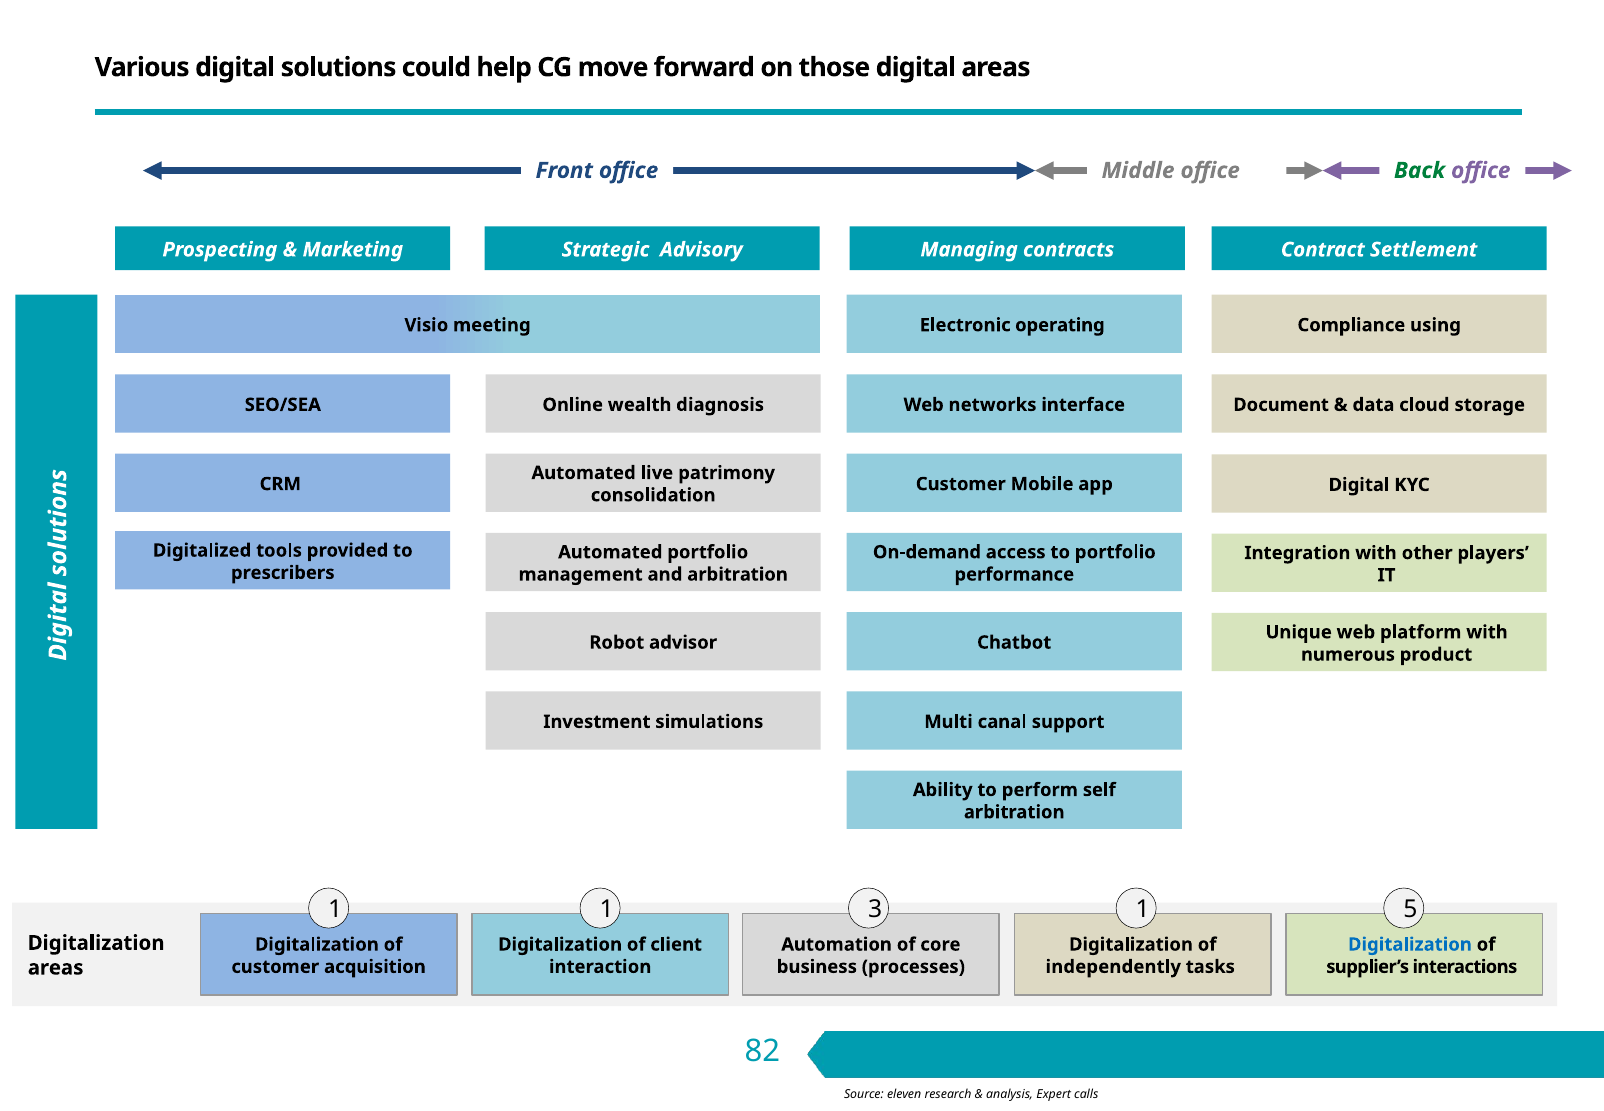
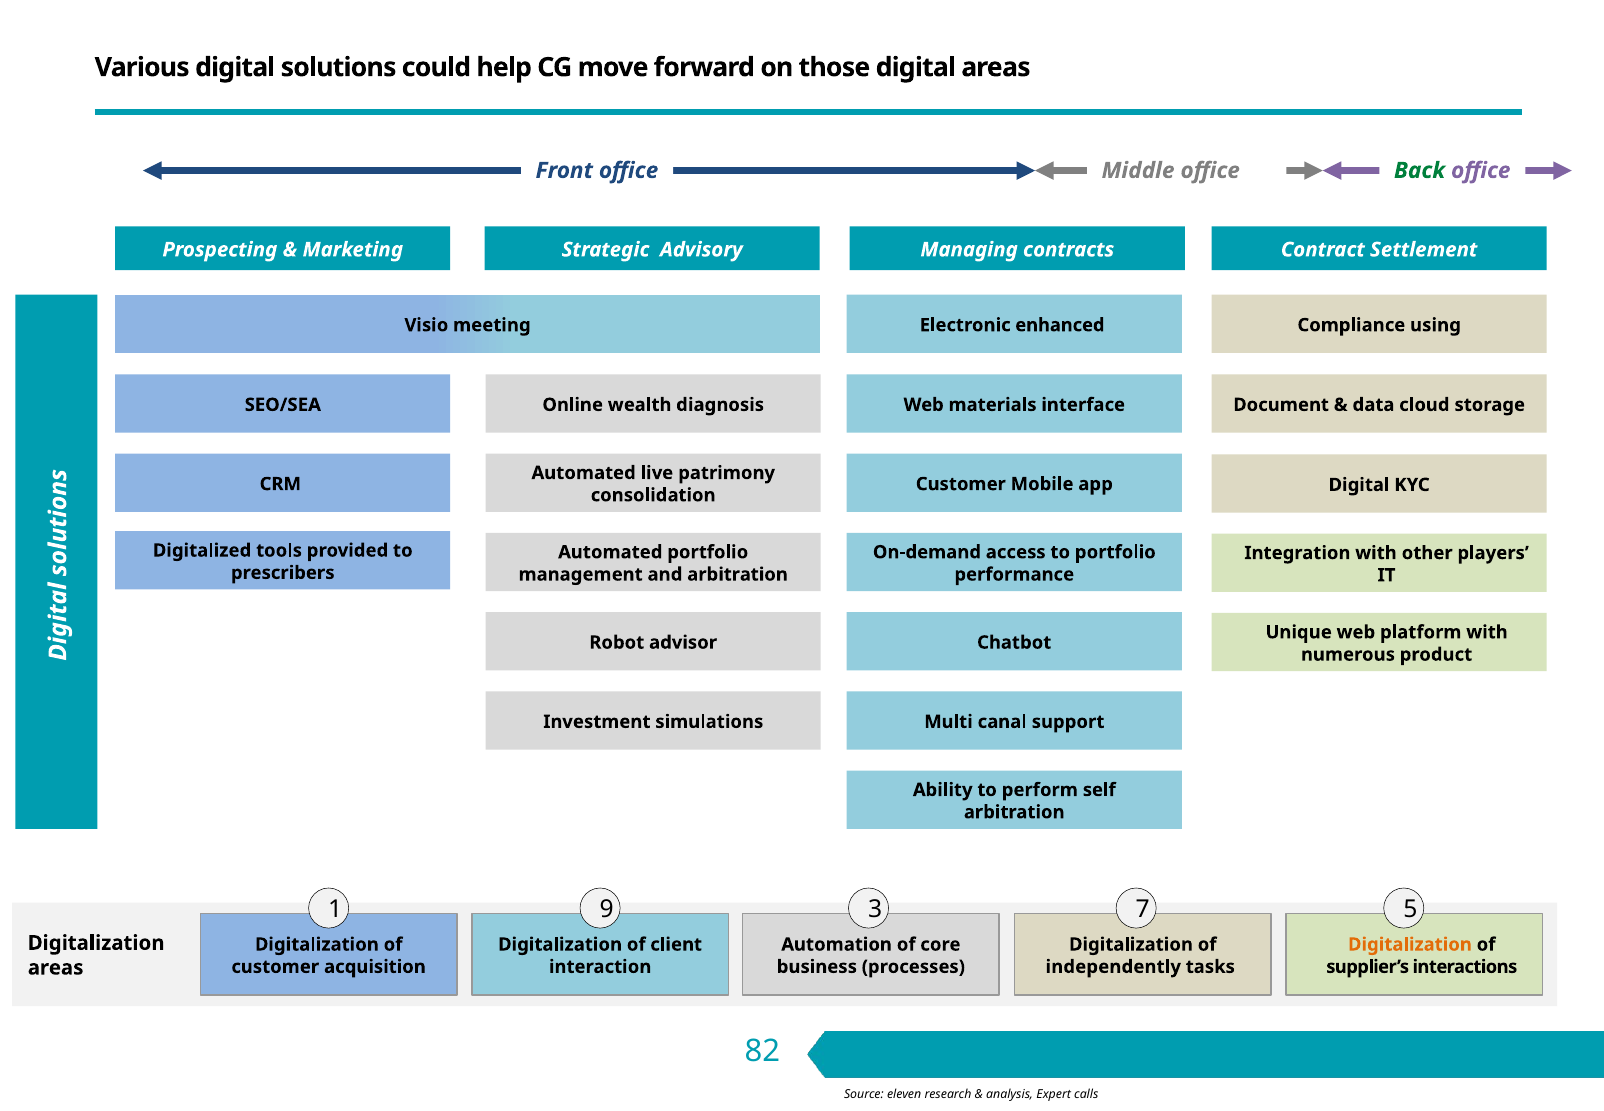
operating: operating -> enhanced (1060, 325)
networks: networks -> materials (993, 405)
1 1: 1 -> 9 (607, 909)
3 1: 1 -> 7 (1143, 909)
Digitalization colour: blue -> orange (1410, 944)
